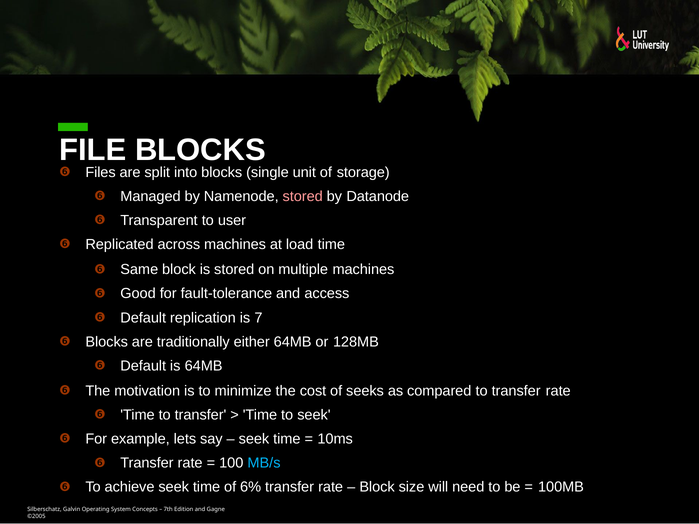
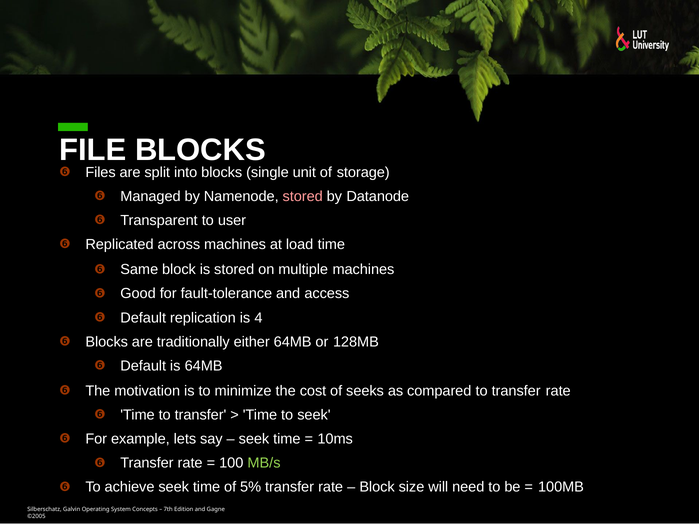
7: 7 -> 4 (258, 318)
MB/s colour: light blue -> light green (264, 463)
6%: 6% -> 5% (251, 487)
